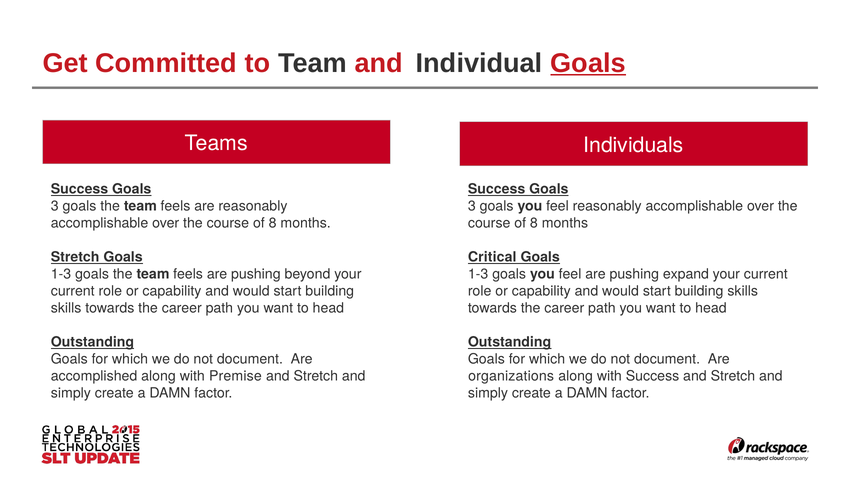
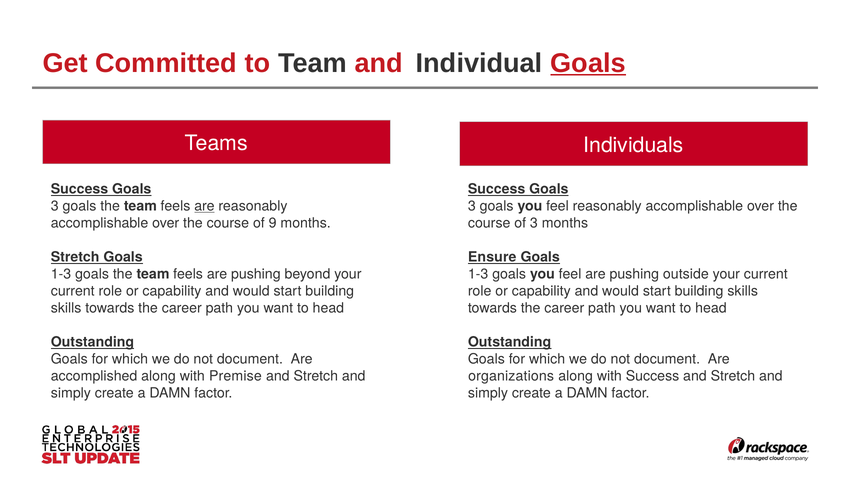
are underline: none -> present (204, 206)
8: 8 -> 9 (273, 223)
8: 8 -> 3 (534, 223)
Critical: Critical -> Ensure (492, 257)
expand: expand -> outside (686, 274)
